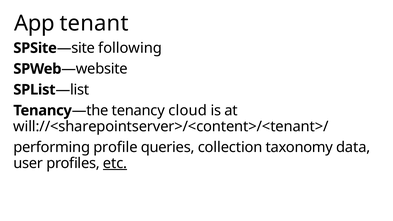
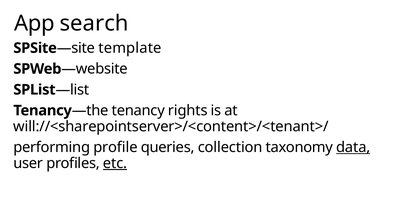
tenant: tenant -> search (94, 23)
following: following -> template (130, 48)
cloud: cloud -> rights (188, 111)
data underline: none -> present (353, 147)
